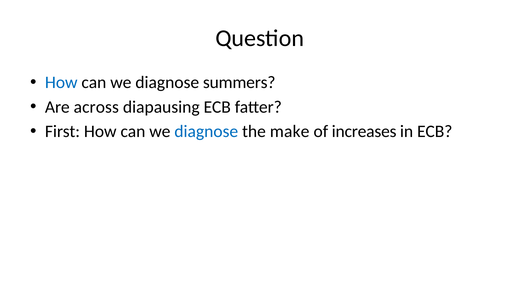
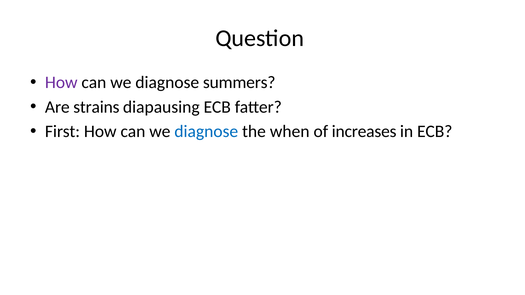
How colour: blue -> purple (61, 83)
across: across -> strains (96, 107)
make: make -> when (290, 132)
